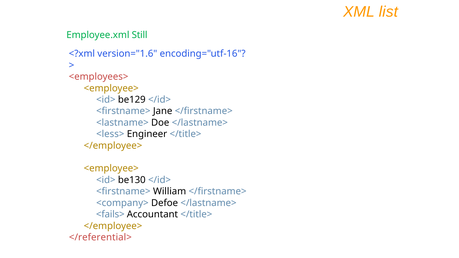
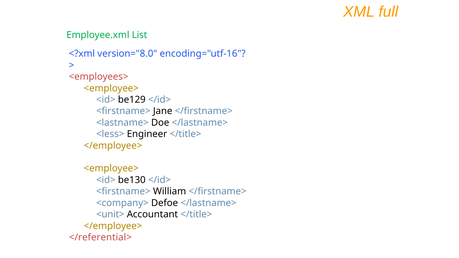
list: list -> full (388, 12)
Still: Still -> List (140, 35)
version="1.6: version="1.6 -> version="8.0 (127, 54)
<fails>: <fails> -> <unit> (110, 215)
